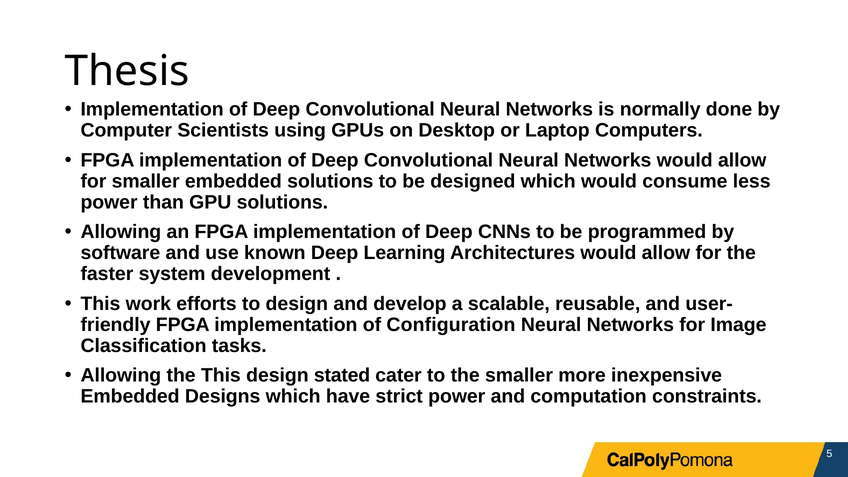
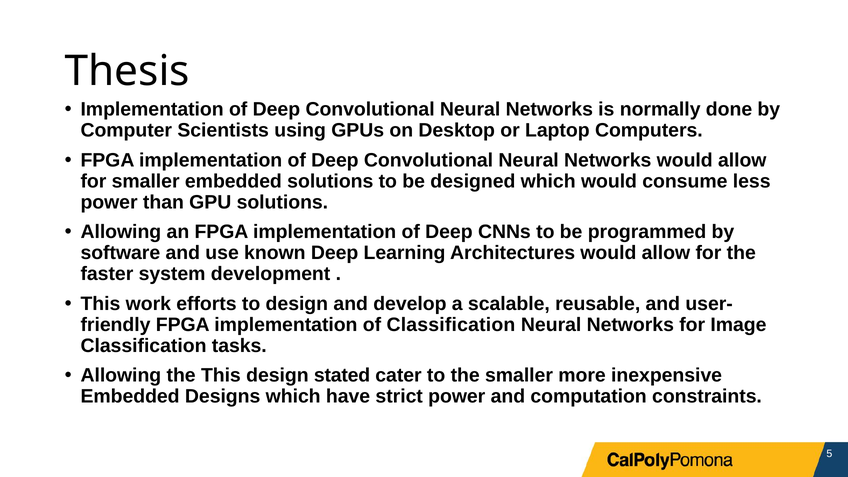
of Configuration: Configuration -> Classification (451, 325)
